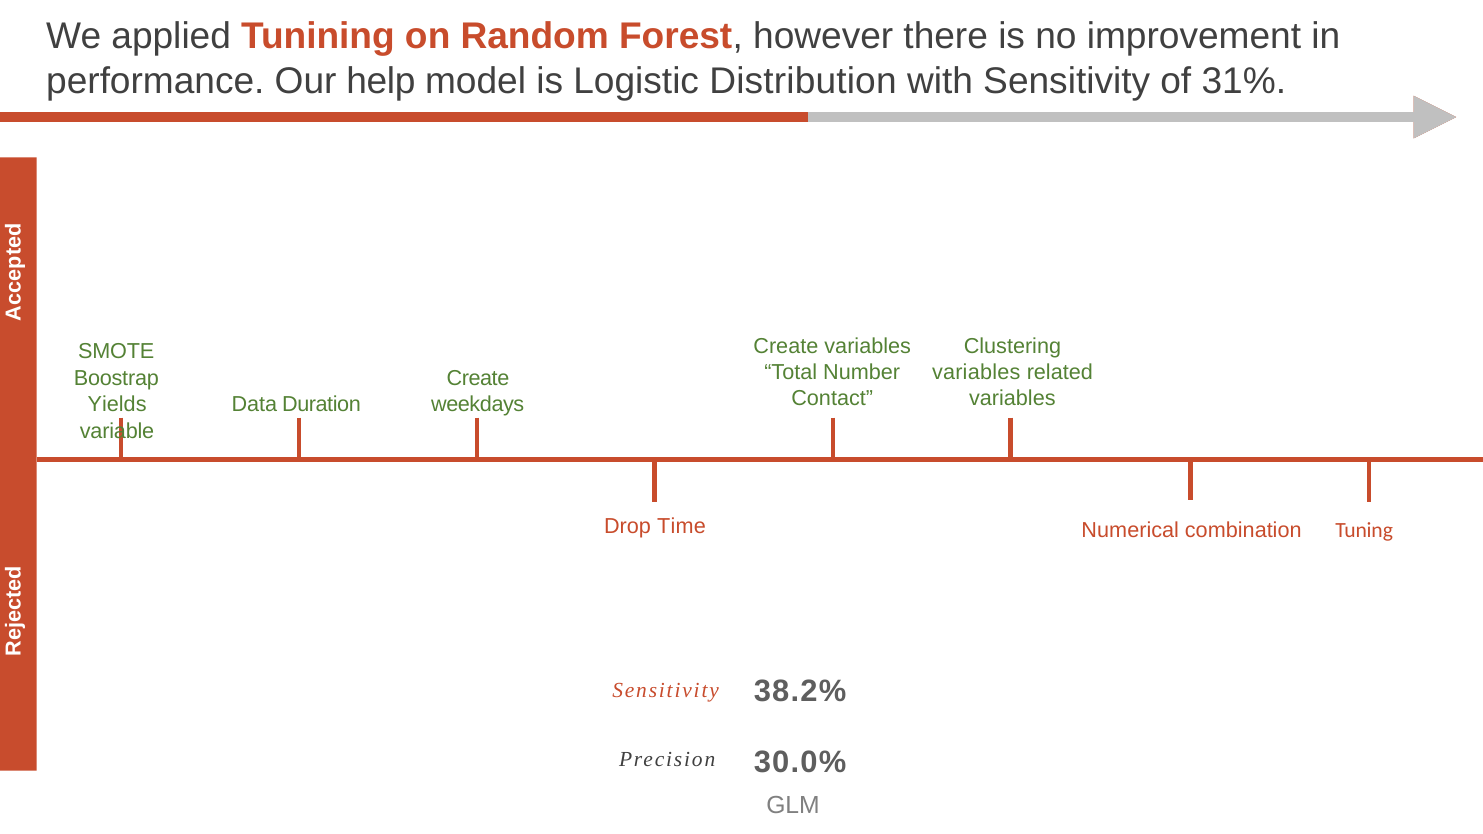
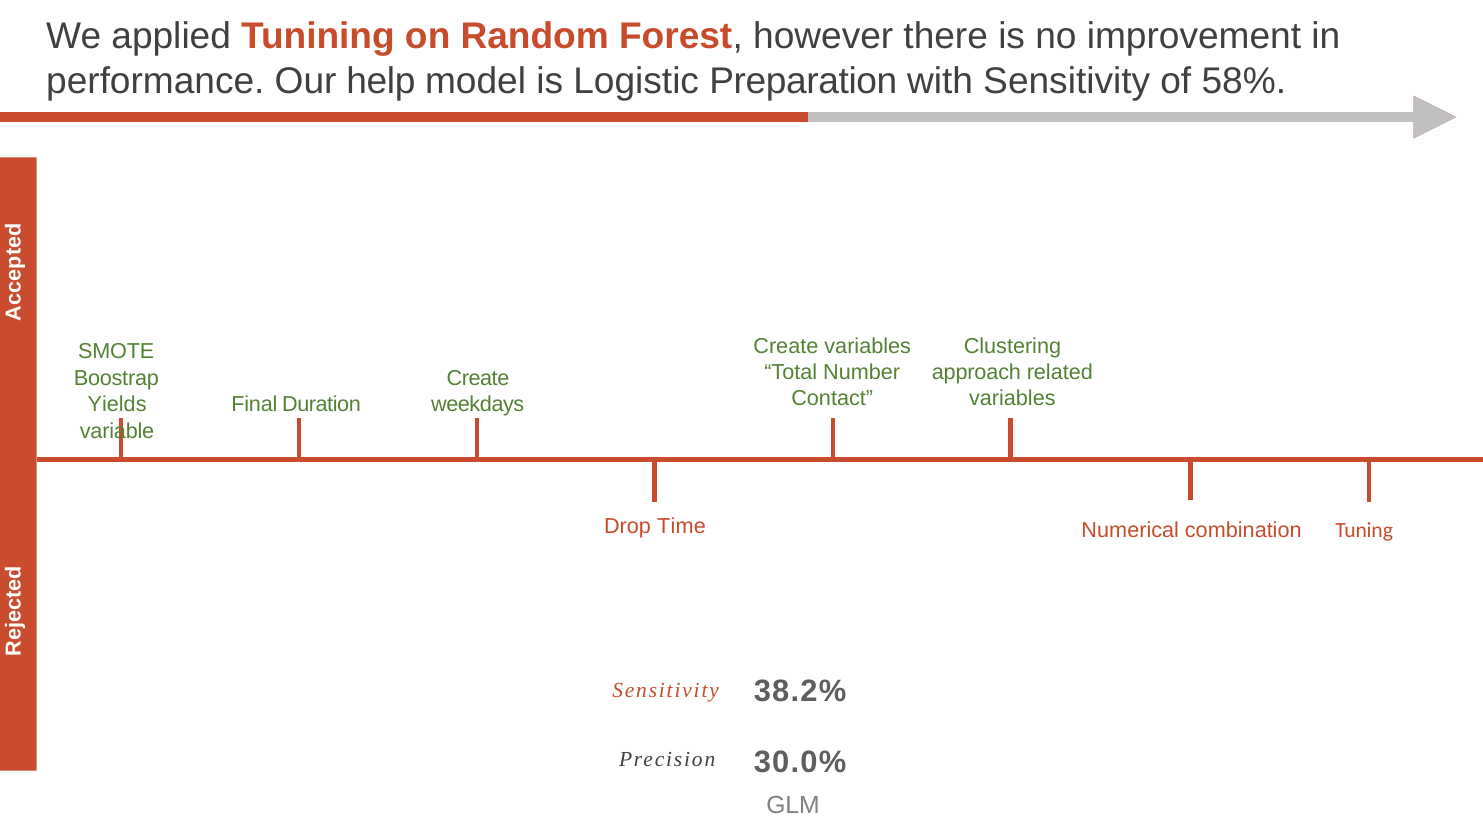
Distribution: Distribution -> Preparation (803, 81)
31%: 31% -> 58% (1244, 81)
variables: variables -> approach (976, 372)
Data: Data -> Final (254, 404)
